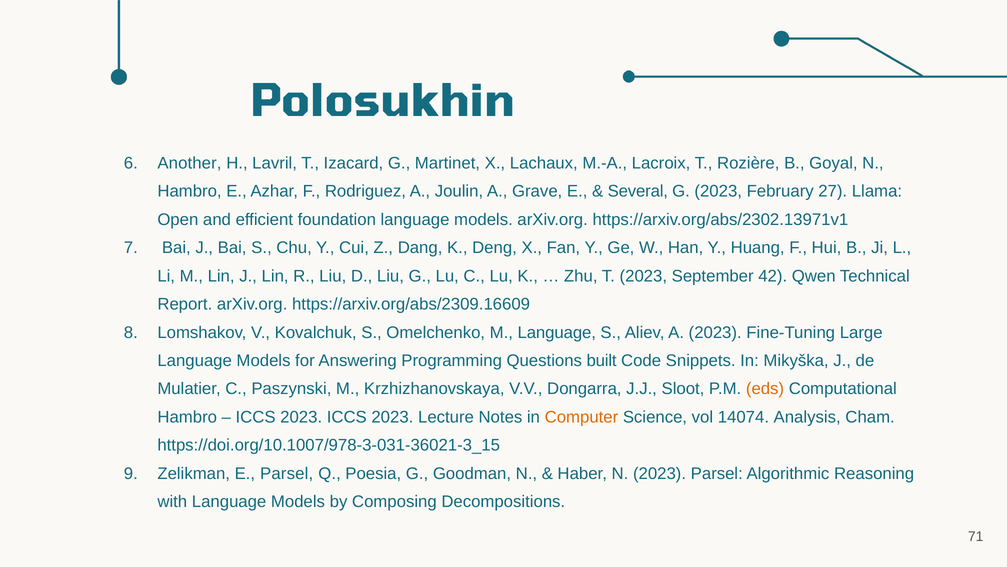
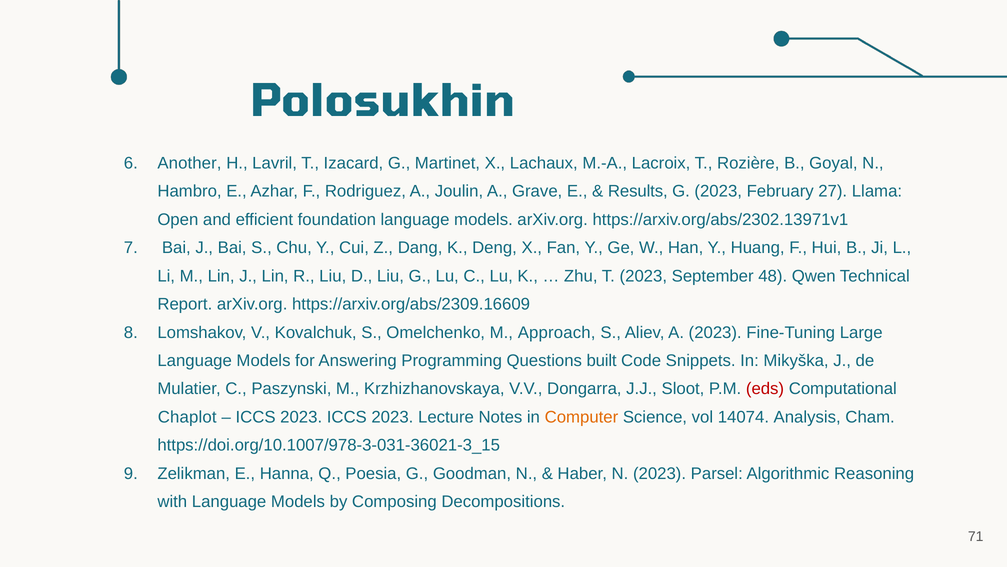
Several: Several -> Results (638, 191)
42: 42 -> 48 (773, 276)
M Language: Language -> Approach (557, 332)
eds colour: orange -> red (765, 389)
Hambro: Hambro -> Chaplot (187, 417)
E Parsel: Parsel -> Hanna (287, 473)
